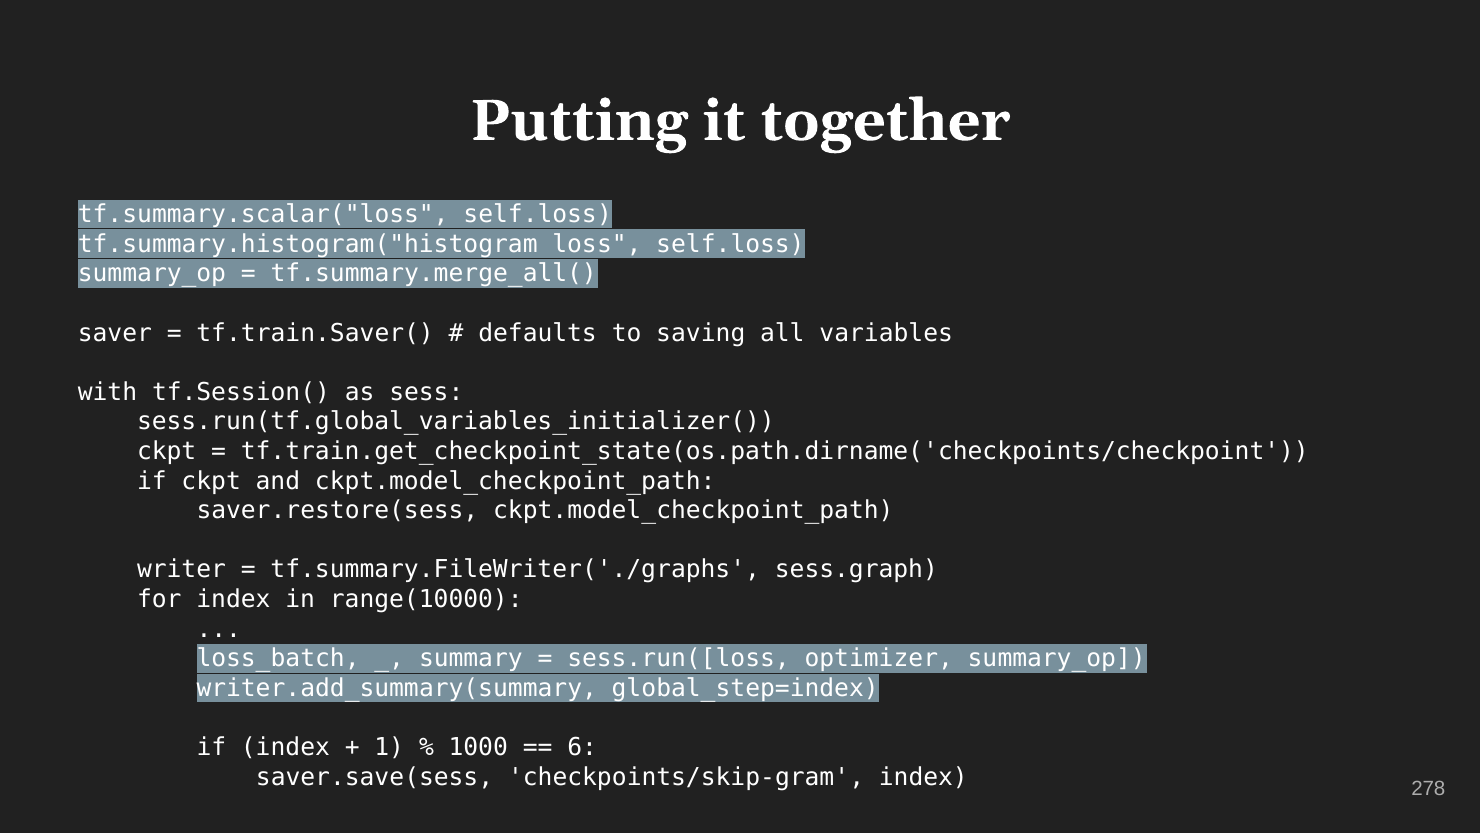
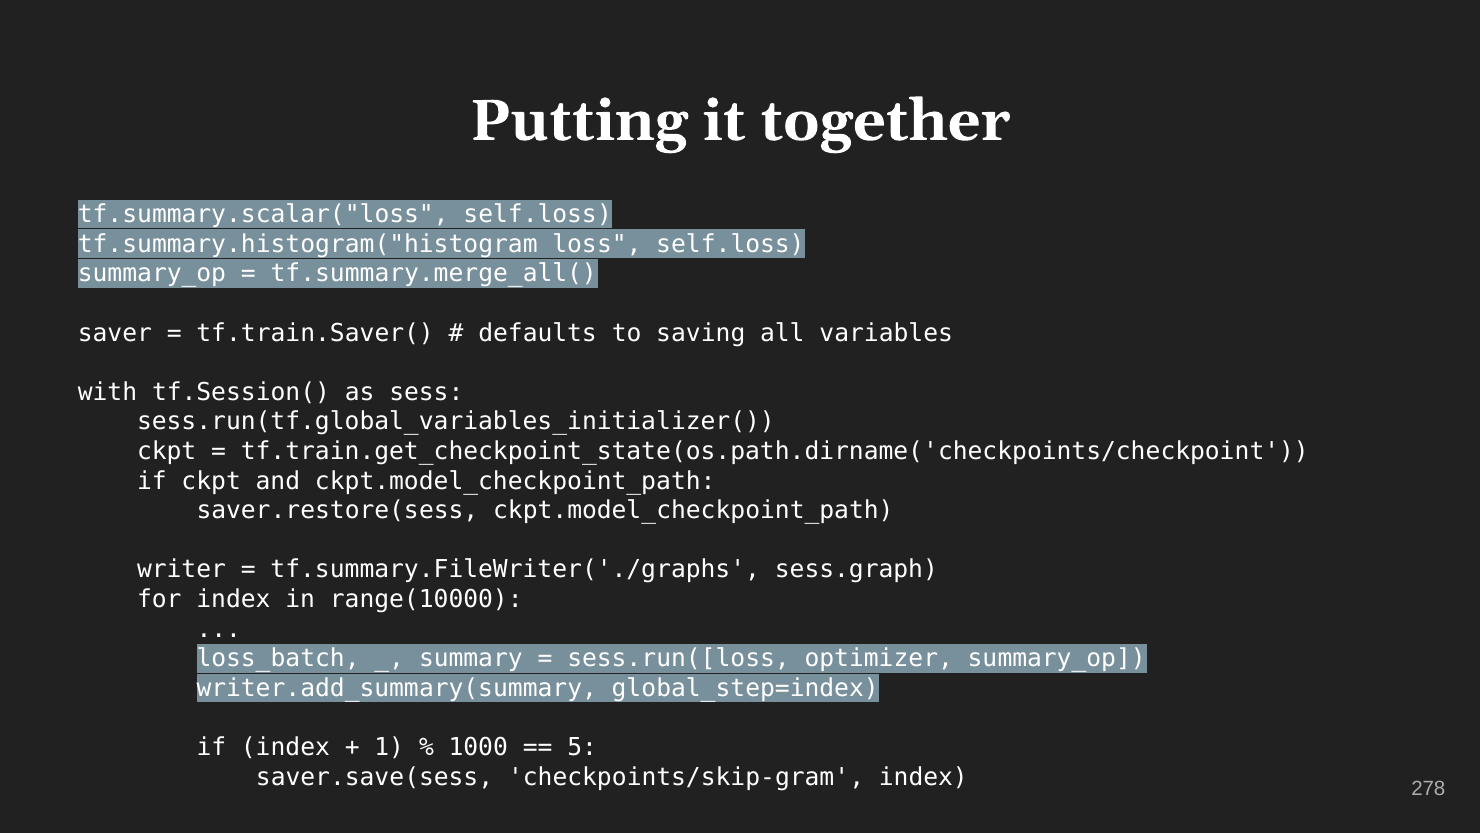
6: 6 -> 5 (582, 747)
